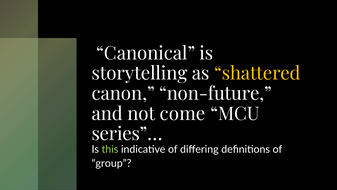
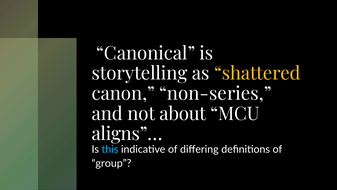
non-future: non-future -> non-series (215, 93)
come: come -> about (183, 114)
series”…: series”… -> aligns”… (127, 134)
this colour: light green -> light blue (110, 149)
